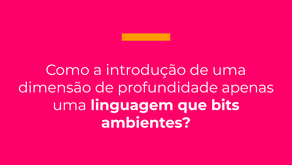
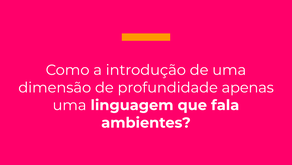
bits: bits -> fala (225, 105)
